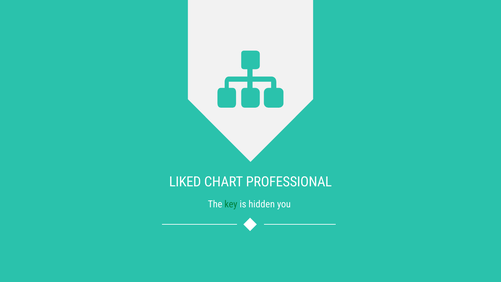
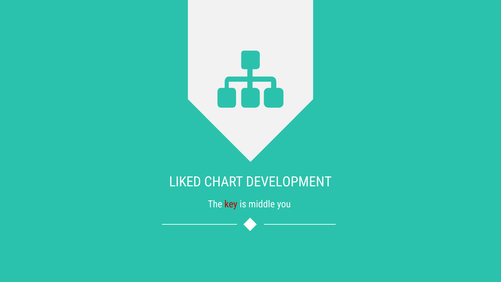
PROFESSIONAL: PROFESSIONAL -> DEVELOPMENT (289, 182)
key colour: green -> red (231, 204)
hidden: hidden -> middle (262, 204)
